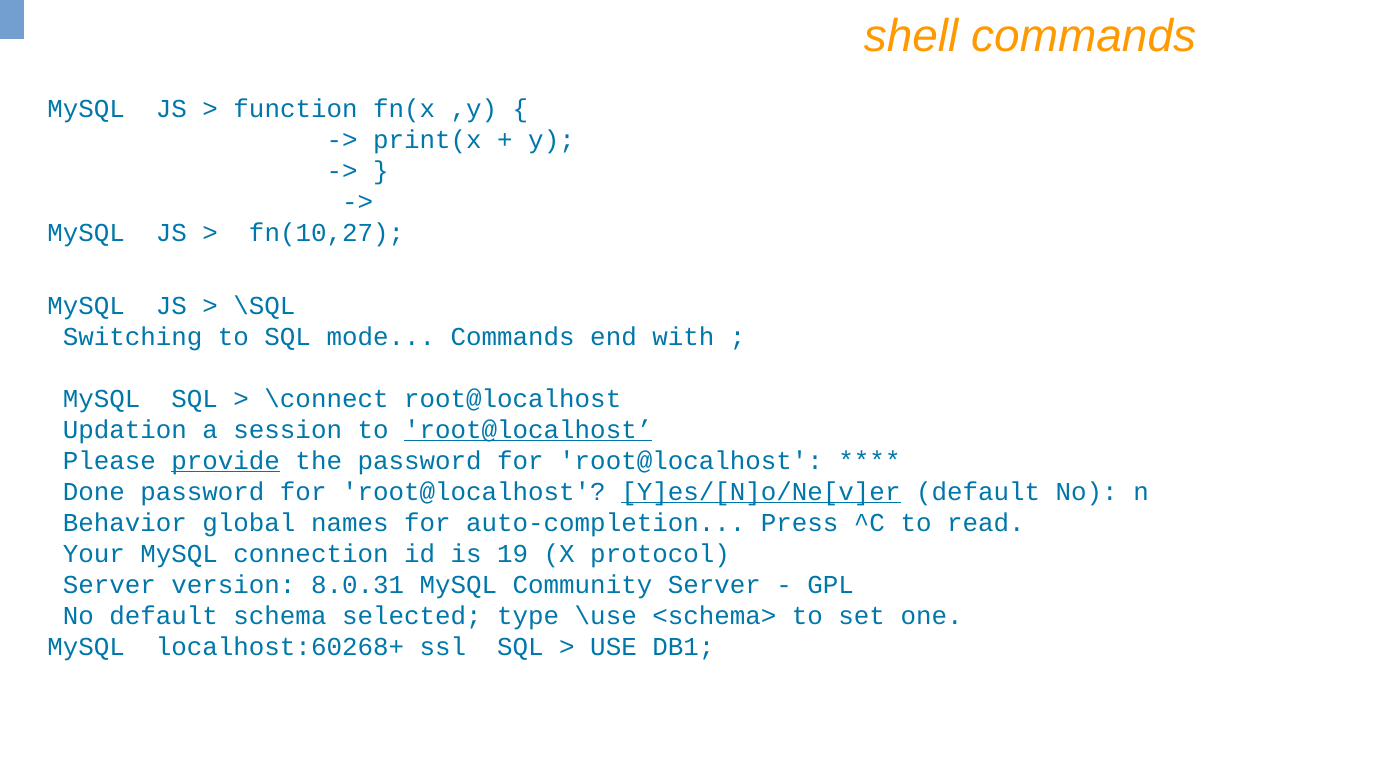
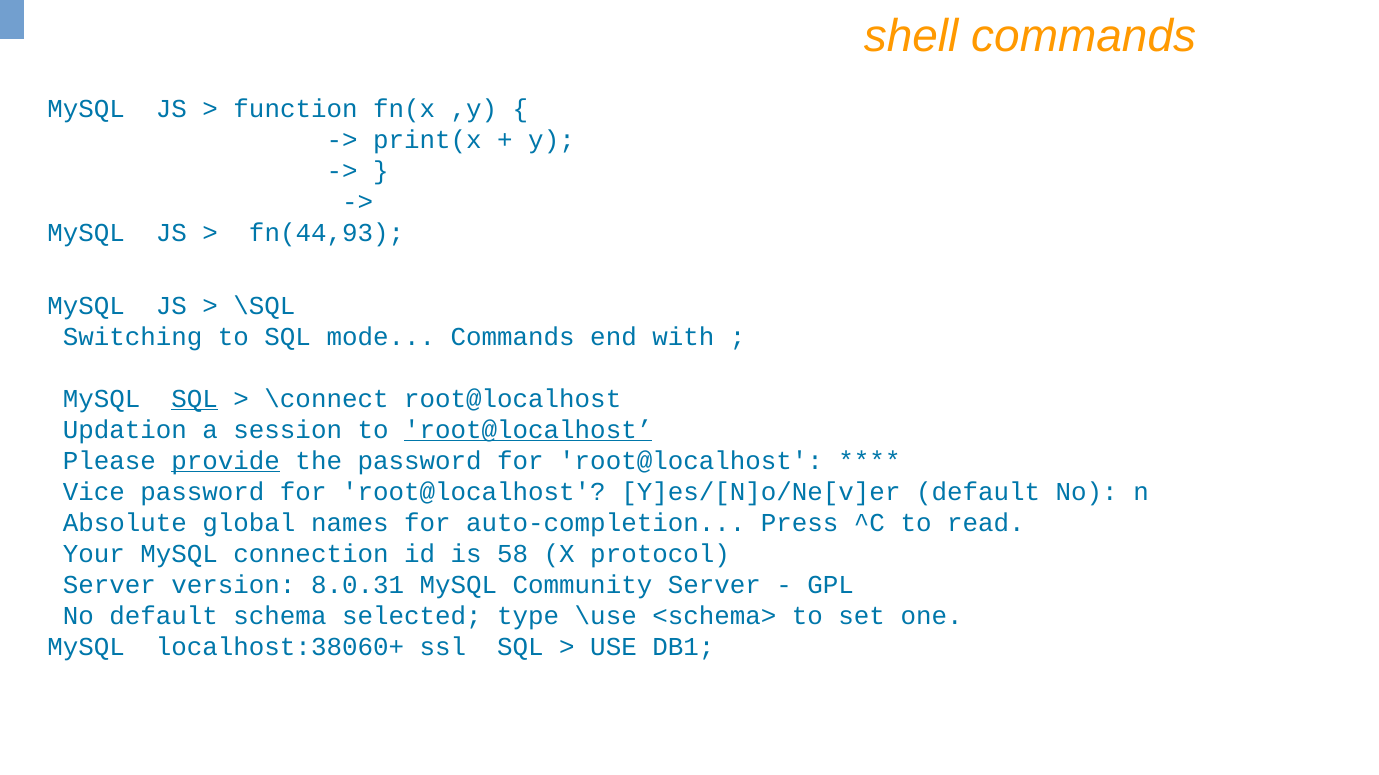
fn(10,27: fn(10,27 -> fn(44,93 (327, 233)
SQL underline: none -> present (195, 399)
Done: Done -> Vice (94, 492)
Y]es/[N]o/Ne[v]er underline: present -> none (761, 492)
Behavior: Behavior -> Absolute (125, 523)
19: 19 -> 58 (513, 554)
localhost:60268+: localhost:60268+ -> localhost:38060+ (280, 647)
